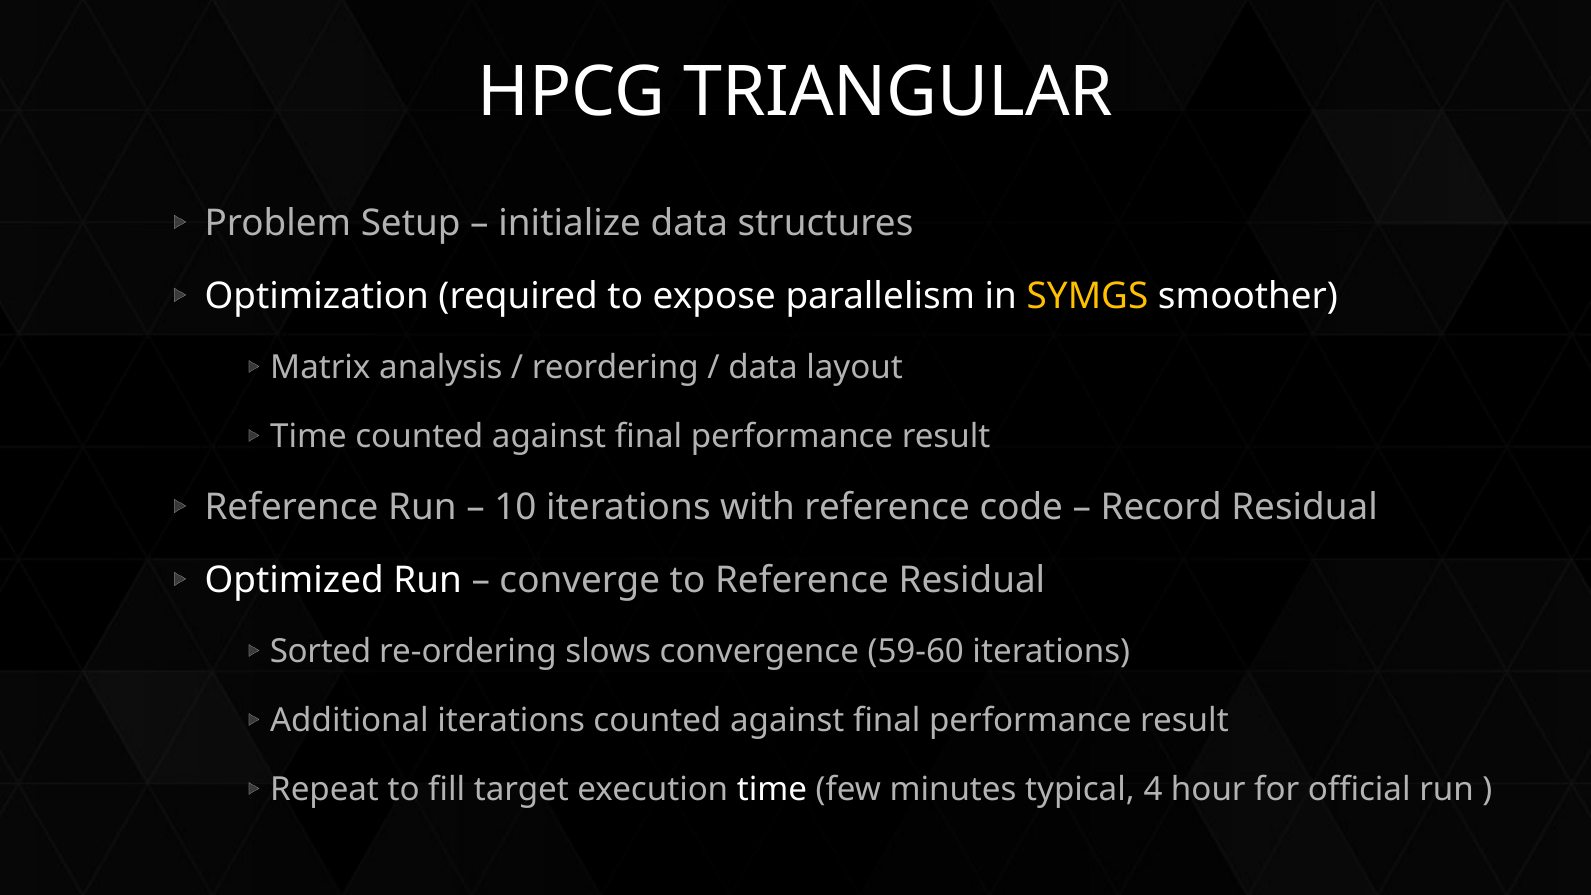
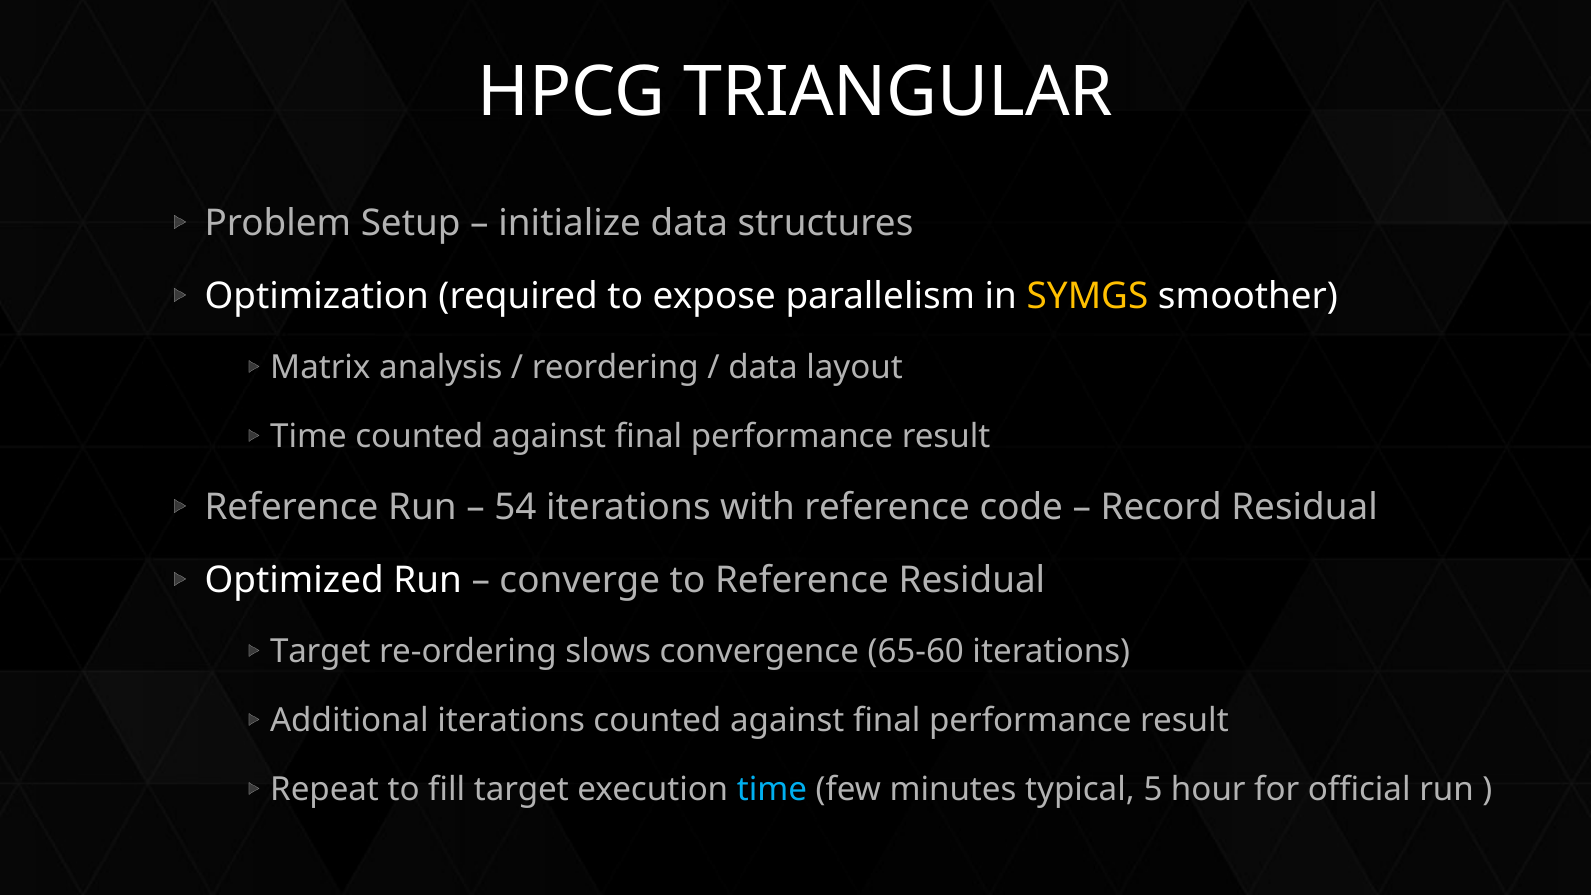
10: 10 -> 54 (515, 507)
Sorted: Sorted -> Target (320, 651)
59-60: 59-60 -> 65-60 (916, 651)
time colour: white -> light blue (772, 789)
4: 4 -> 5 (1153, 789)
